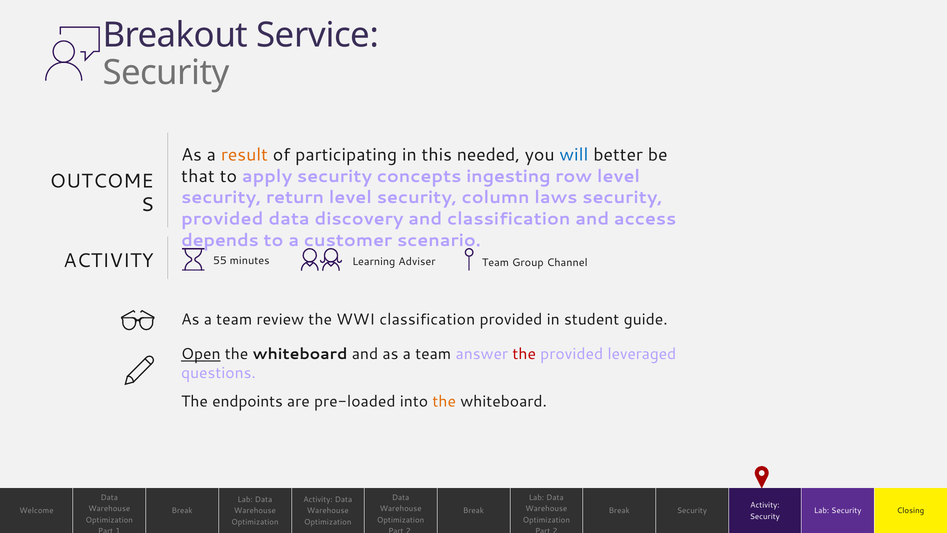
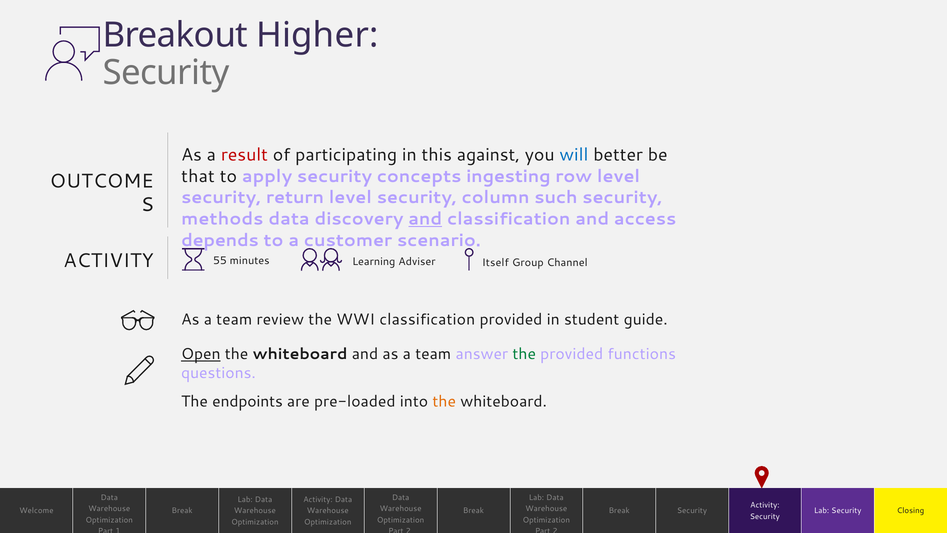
Service: Service -> Higher (317, 35)
result colour: orange -> red (244, 155)
needed: needed -> against (488, 155)
laws: laws -> such (556, 197)
provided: provided -> methods (222, 219)
and underline: none -> present (425, 219)
minutes Team: Team -> Itself (495, 262)
the colour: red -> green (524, 354)
leveraged: leveraged -> functions (642, 354)
